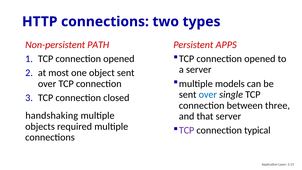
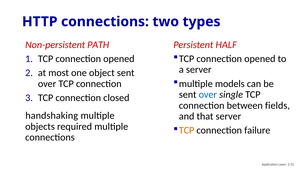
APPS: APPS -> HALF (226, 45)
three: three -> fields (277, 105)
TCP colour: purple -> orange (187, 130)
typical: typical -> failure (257, 130)
